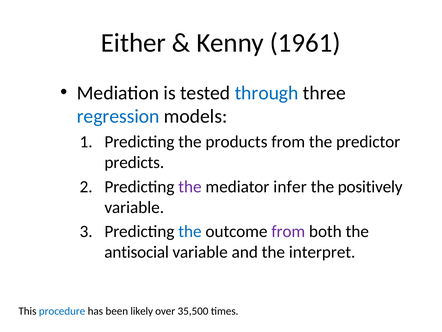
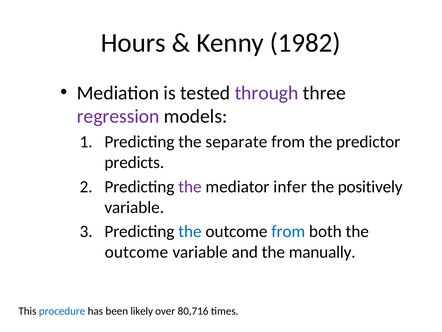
Either: Either -> Hours (133, 43)
1961: 1961 -> 1982 (305, 43)
through colour: blue -> purple (267, 93)
regression colour: blue -> purple (118, 116)
products: products -> separate (236, 142)
from colour: purple -> blue (288, 231)
antisocial: antisocial -> outcome (136, 252)
interpret: interpret -> manually (322, 252)
35,500: 35,500 -> 80,716 (193, 311)
